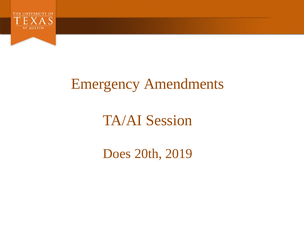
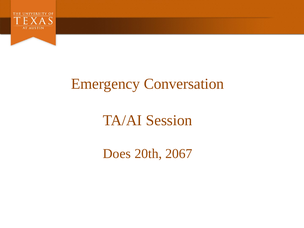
Amendments: Amendments -> Conversation (184, 84)
2019: 2019 -> 2067 (179, 154)
